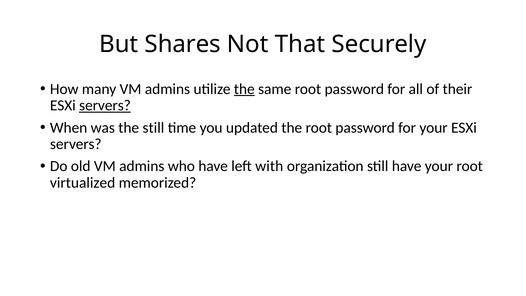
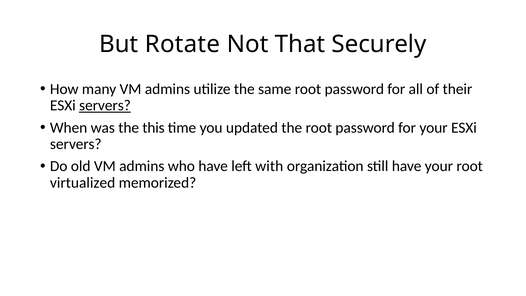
Shares: Shares -> Rotate (183, 44)
the underline: present -> none (244, 89)
the still: still -> this (154, 128)
